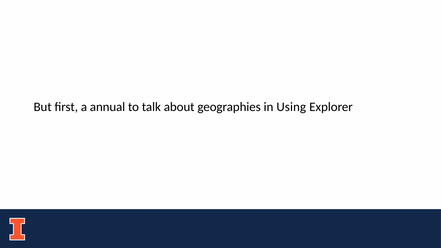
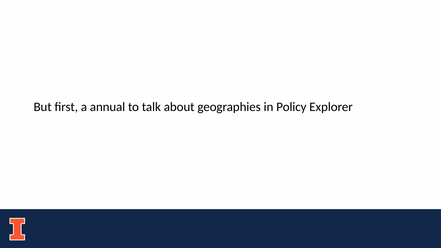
Using: Using -> Policy (291, 107)
